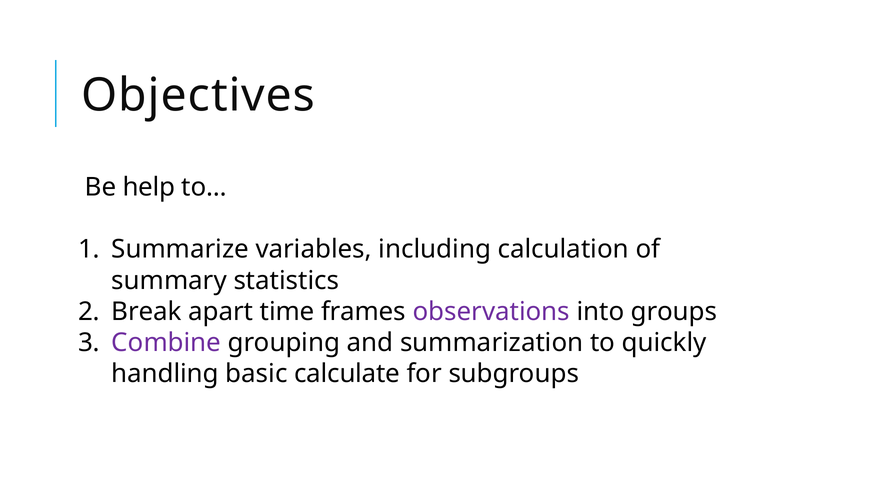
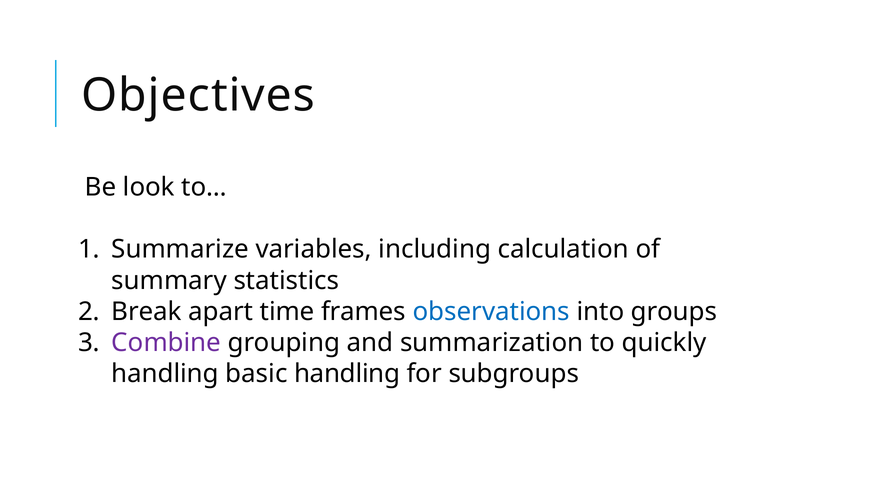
help: help -> look (149, 188)
observations colour: purple -> blue (491, 312)
basic calculate: calculate -> handling (347, 374)
